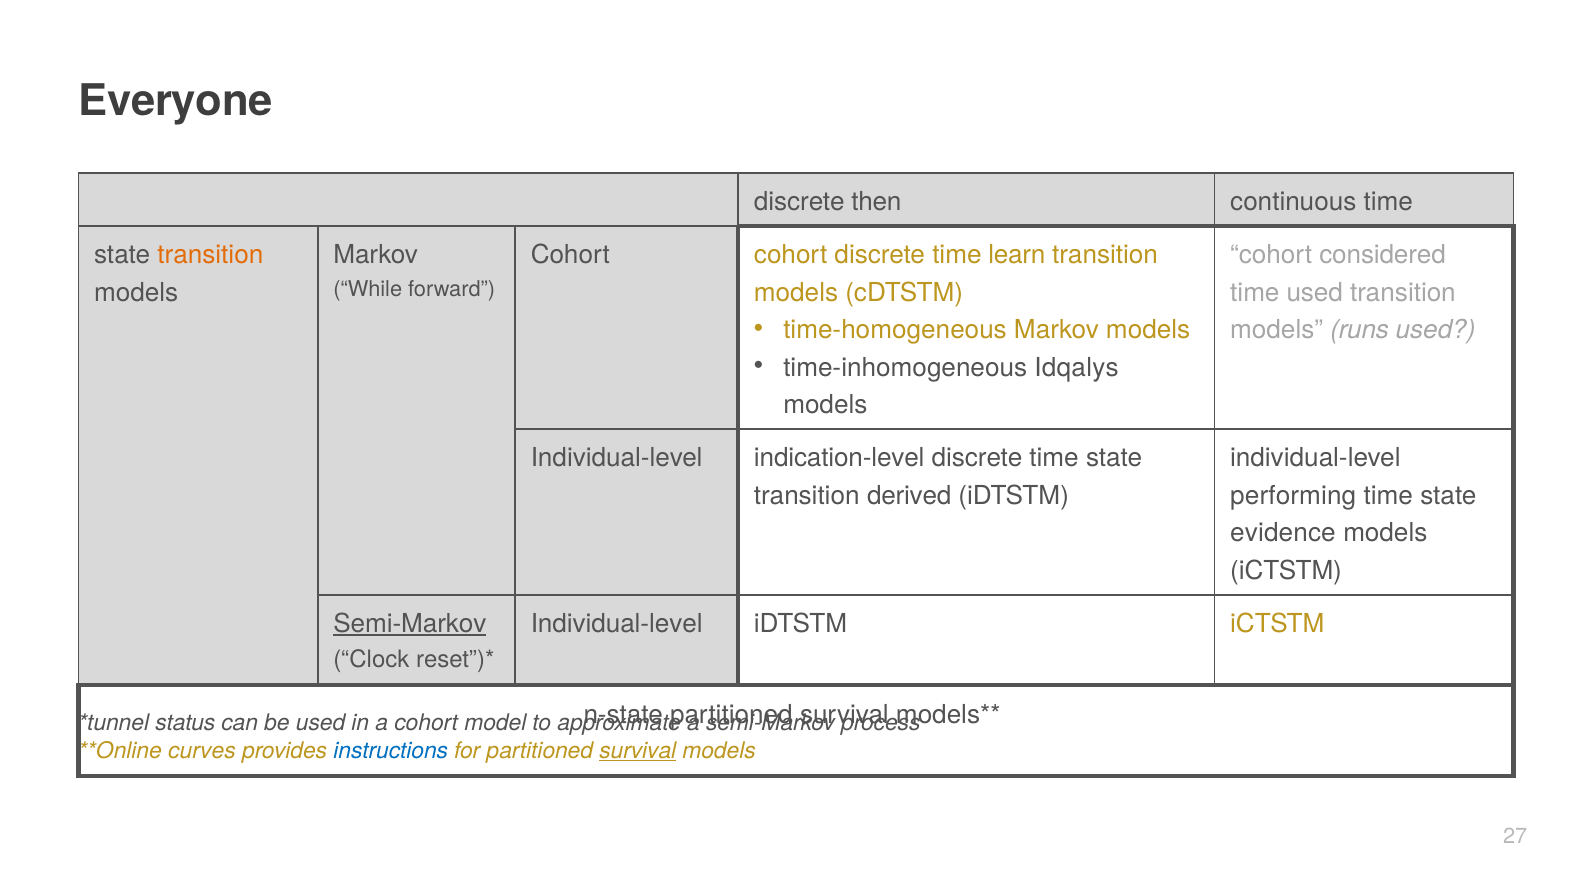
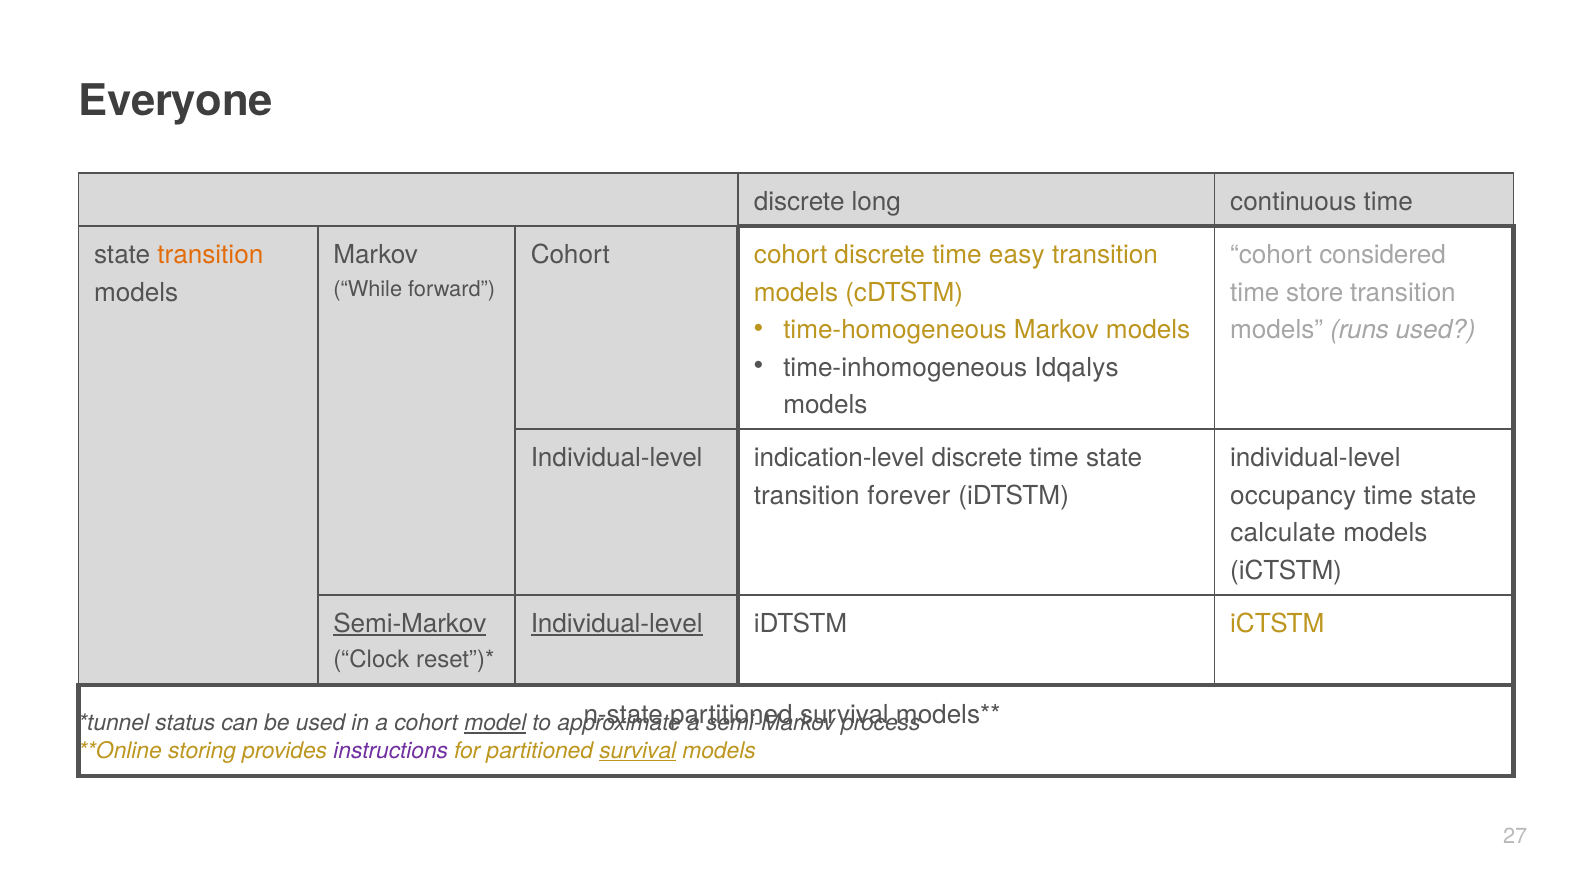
then: then -> long (876, 202)
learn: learn -> easy (1017, 255)
time used: used -> store (1315, 293)
derived: derived -> forever (909, 496)
performing: performing -> occupancy (1293, 496)
evidence: evidence -> calculate (1283, 533)
Individual-level underline: none -> present (617, 624)
model underline: none -> present (495, 723)
curves: curves -> storing (202, 751)
instructions colour: blue -> purple (391, 751)
